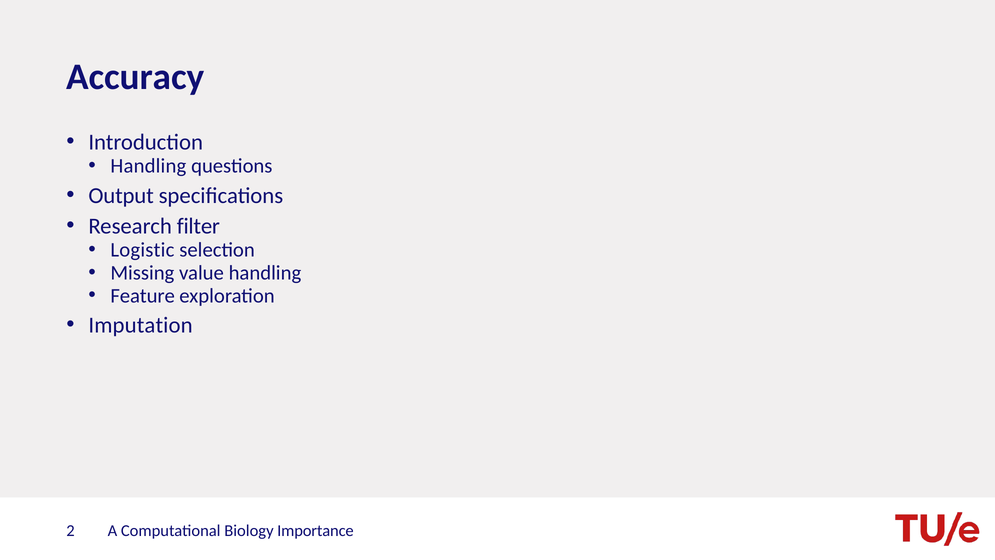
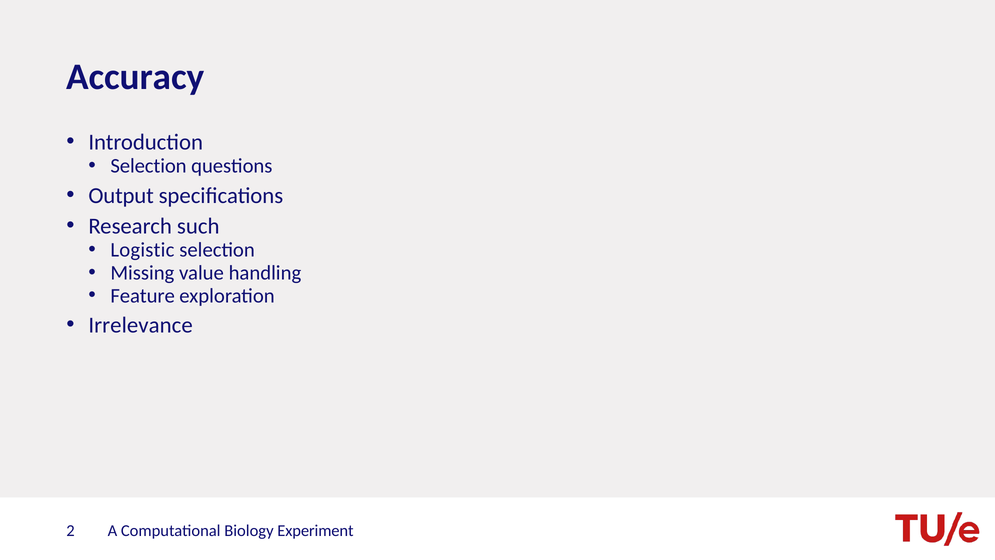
Handling: Handling -> Selection (149, 166)
filter: filter -> such (198, 226)
Imputation: Imputation -> Irrelevance (141, 325)
Importance: Importance -> Experiment (315, 530)
